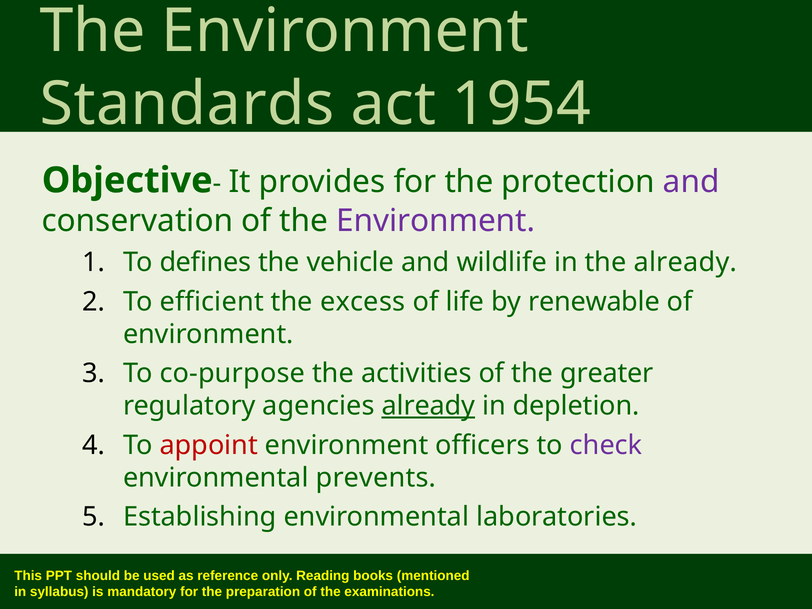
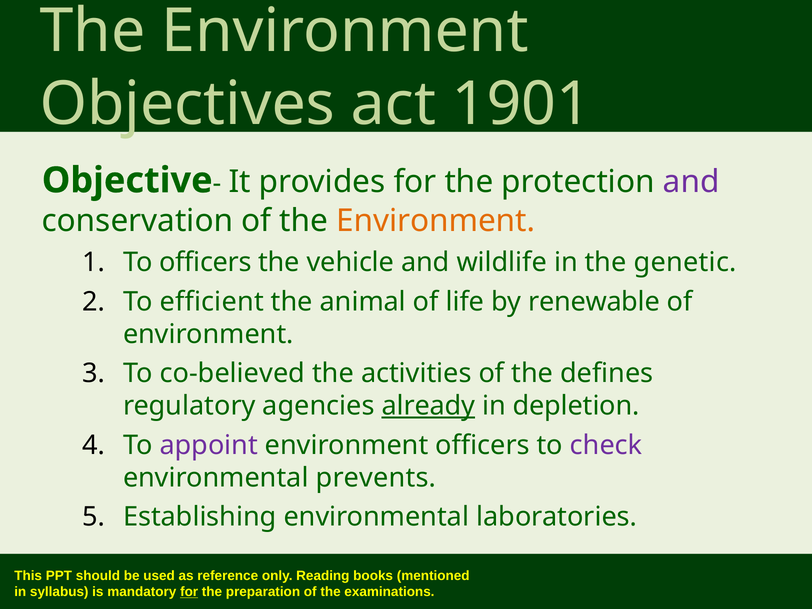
Standards: Standards -> Objectives (187, 104)
1954: 1954 -> 1901 (521, 104)
Environment colour: purple -> orange (436, 221)
To defines: defines -> officers (205, 262)
the already: already -> genetic (685, 262)
excess: excess -> animal (363, 302)
co-purpose: co-purpose -> co-believed (232, 373)
greater: greater -> defines (607, 373)
appoint colour: red -> purple (209, 445)
for underline: none -> present (189, 592)
